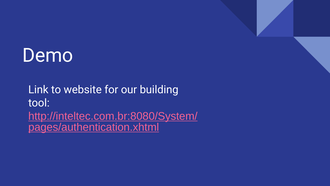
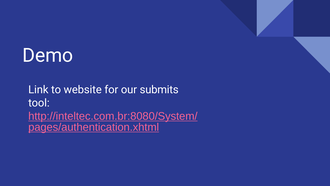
building: building -> submits (159, 90)
